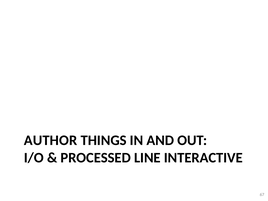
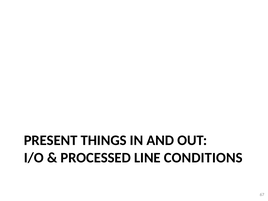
AUTHOR: AUTHOR -> PRESENT (51, 140)
INTERACTIVE: INTERACTIVE -> CONDITIONS (203, 158)
